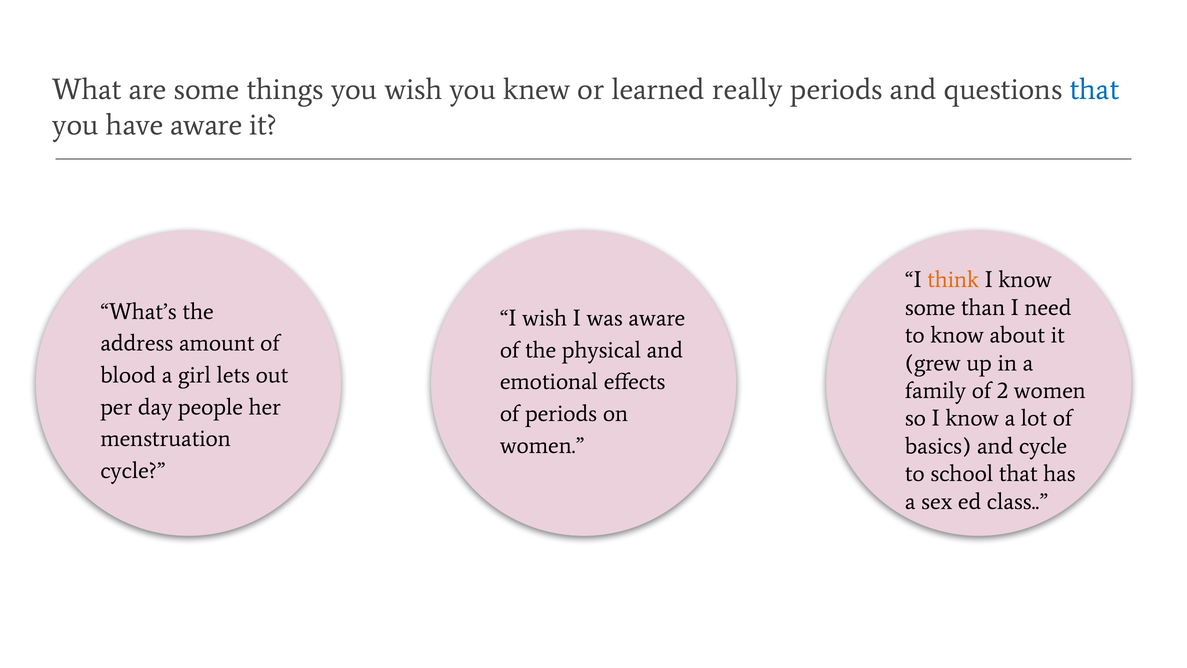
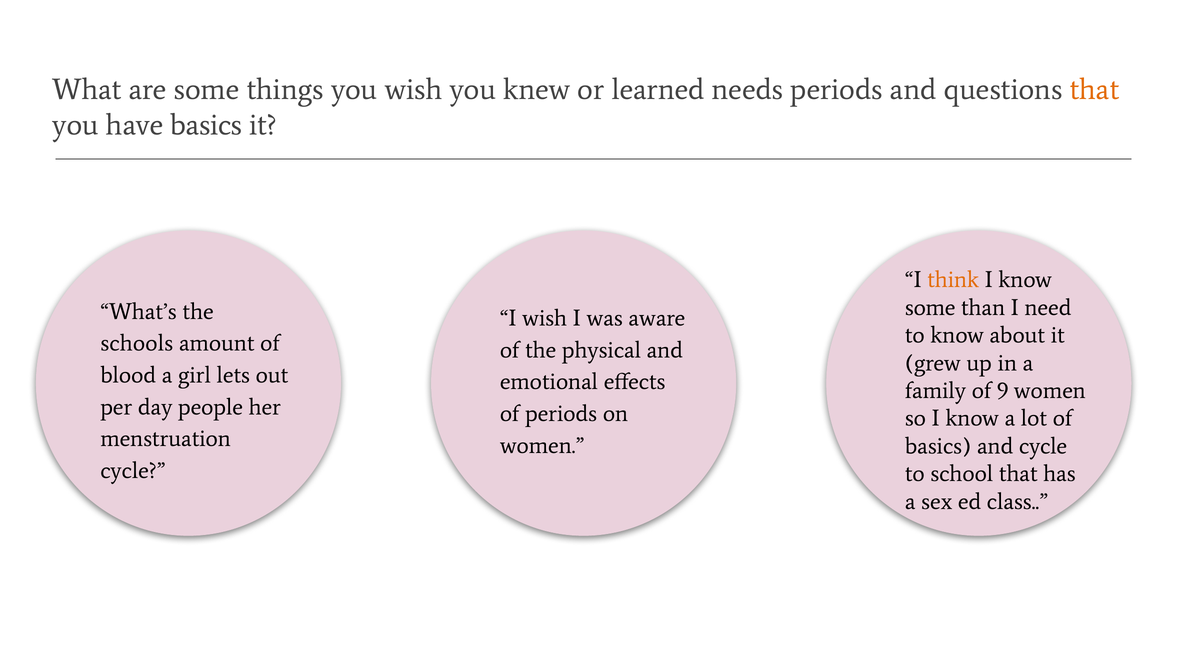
really: really -> needs (747, 90)
that colour: blue -> orange (1094, 90)
have aware: aware -> basics (206, 125)
address: address -> schools (137, 343)
2: 2 -> 9 (1003, 390)
